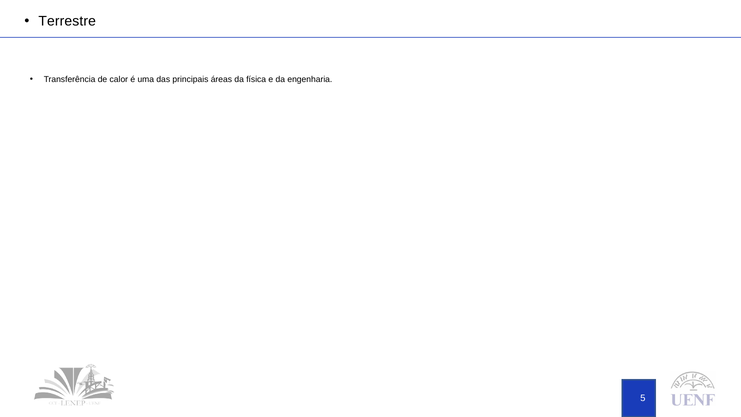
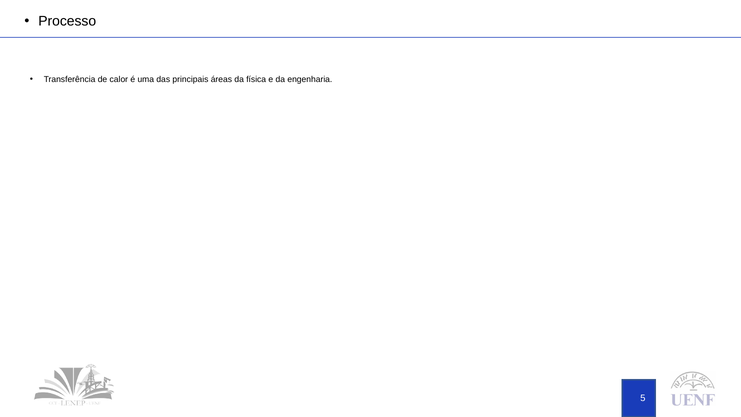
Terrestre: Terrestre -> Processo (67, 21)
